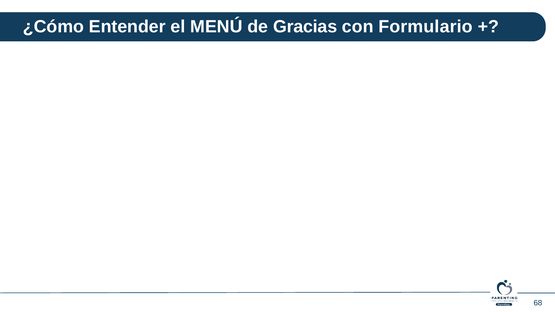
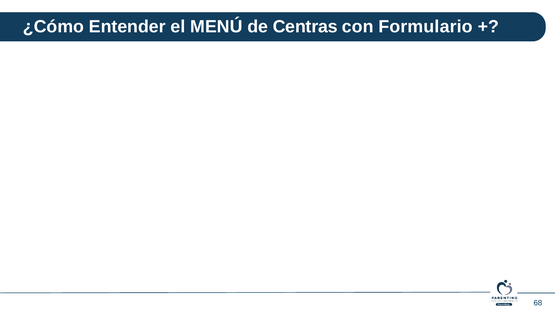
Gracias: Gracias -> Centras (305, 27)
